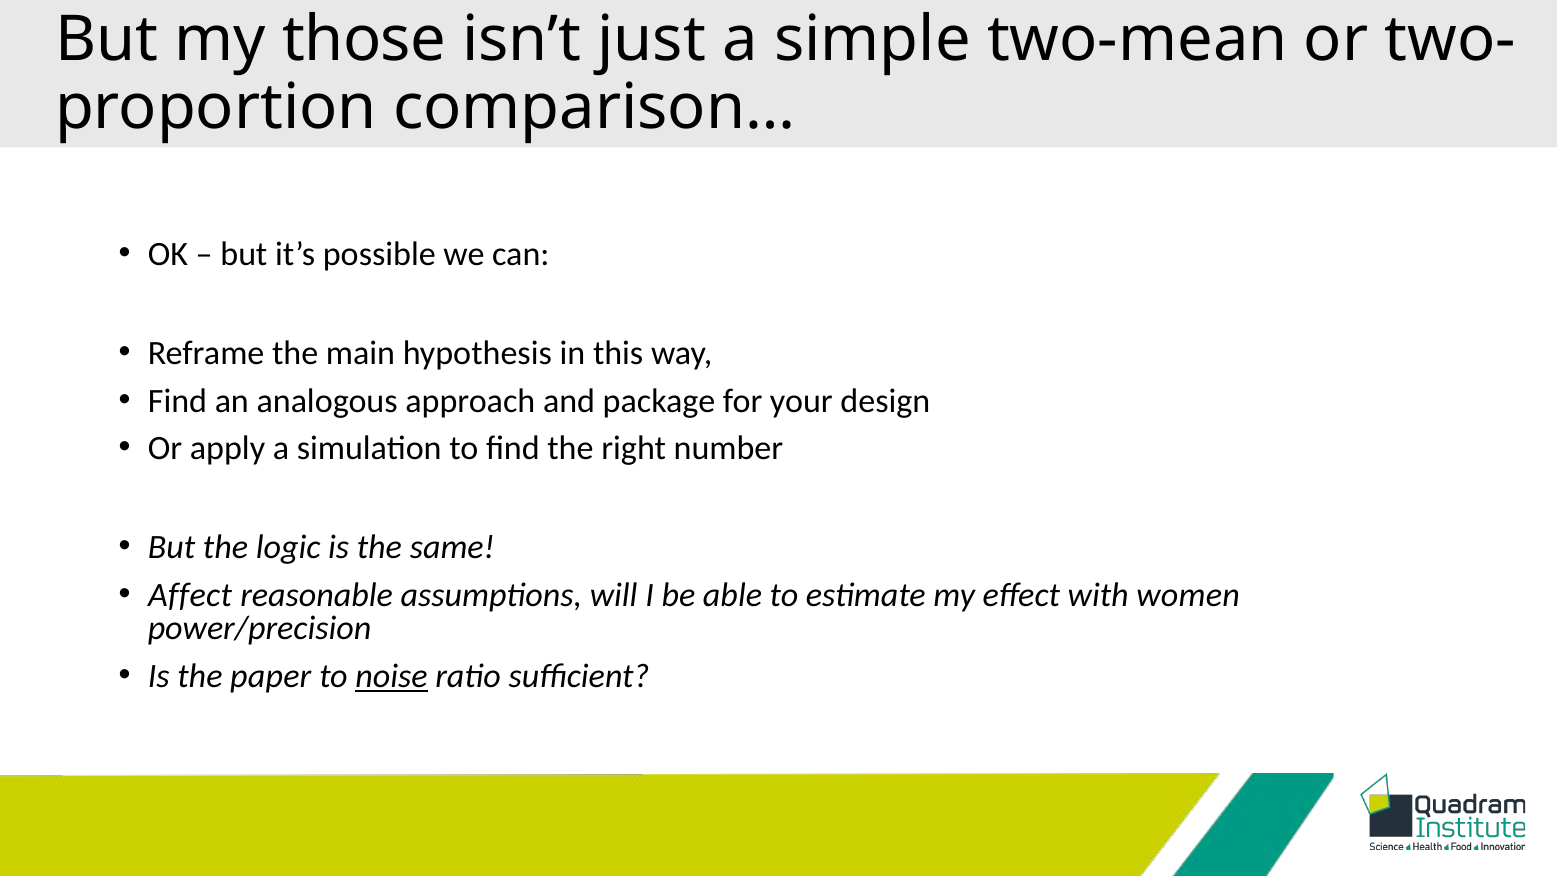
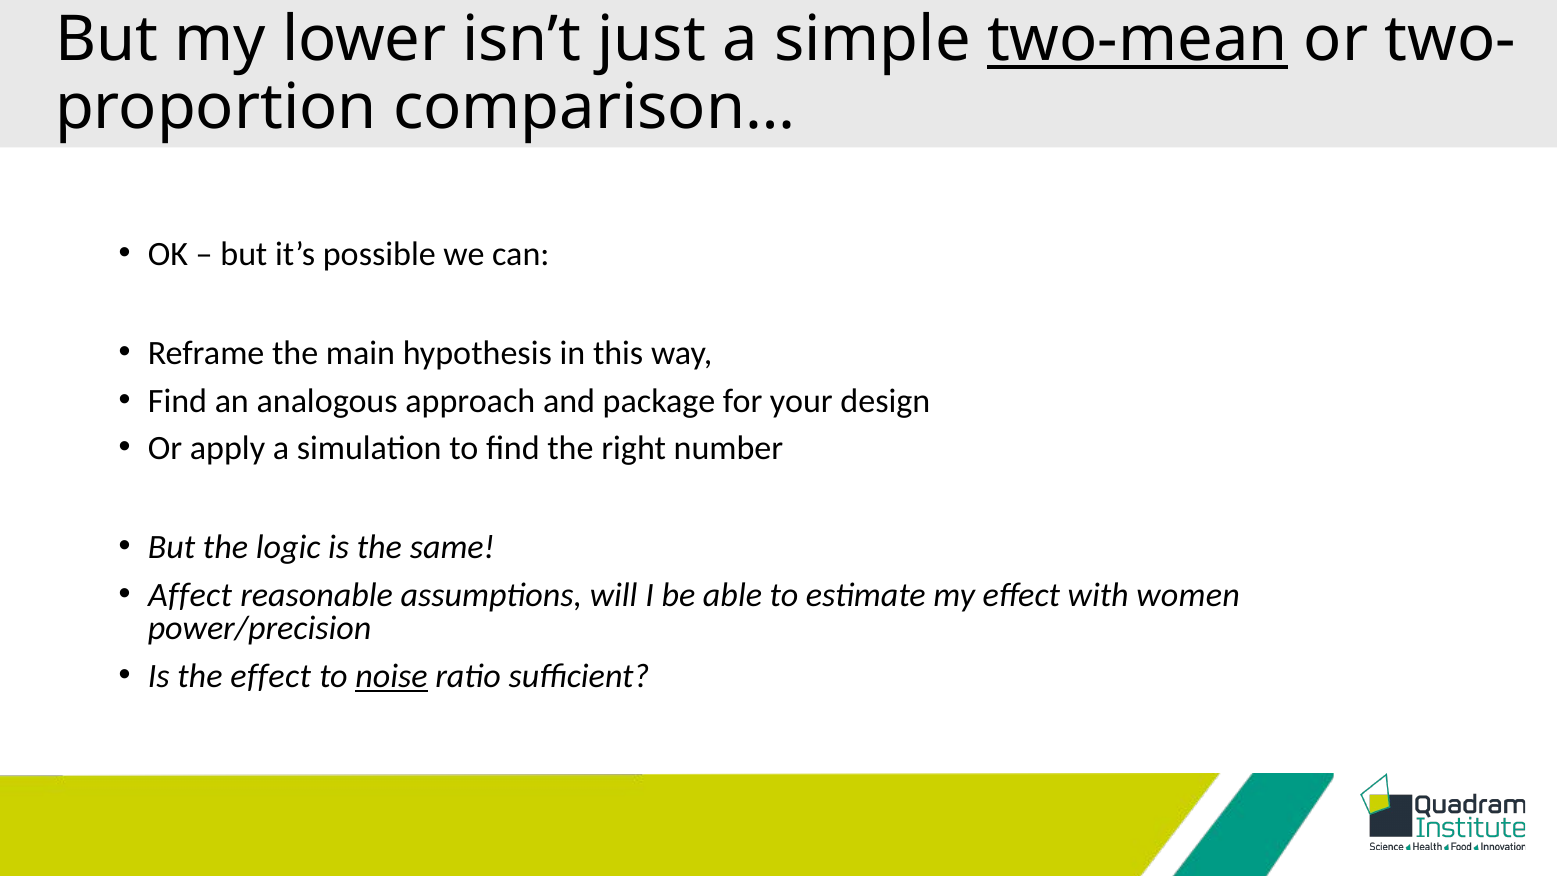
those: those -> lower (364, 40)
two-mean underline: none -> present (1137, 40)
the paper: paper -> effect (271, 676)
